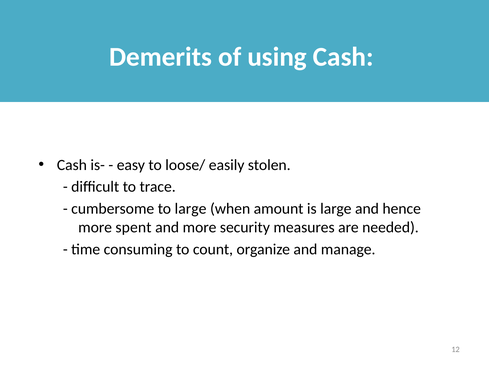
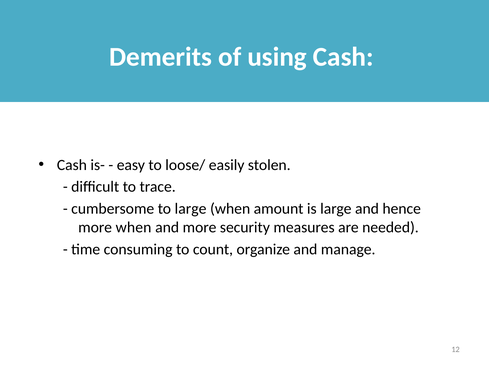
more spent: spent -> when (134, 228)
